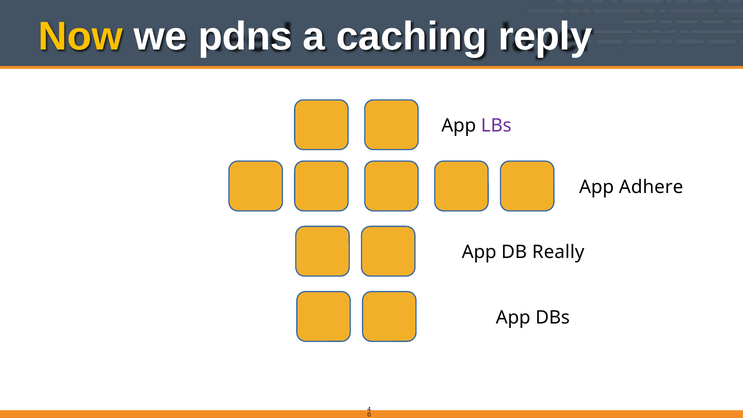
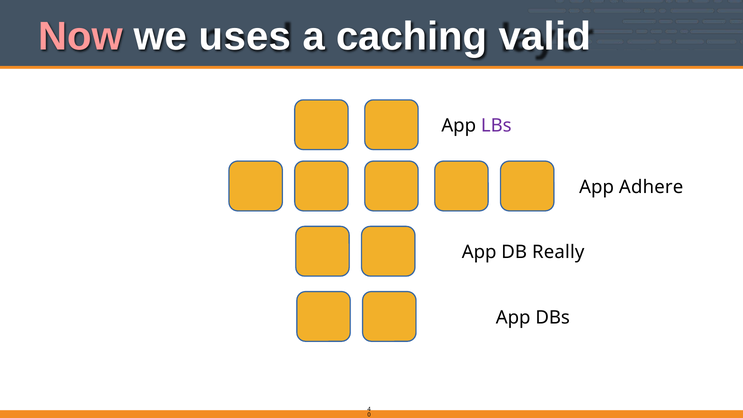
Now colour: yellow -> pink (81, 37)
pdns: pdns -> uses (245, 37)
reply: reply -> valid (545, 37)
